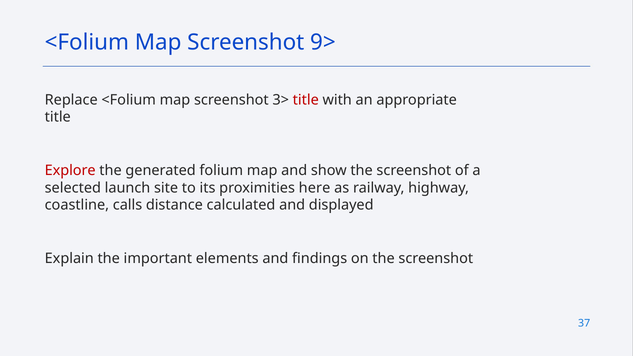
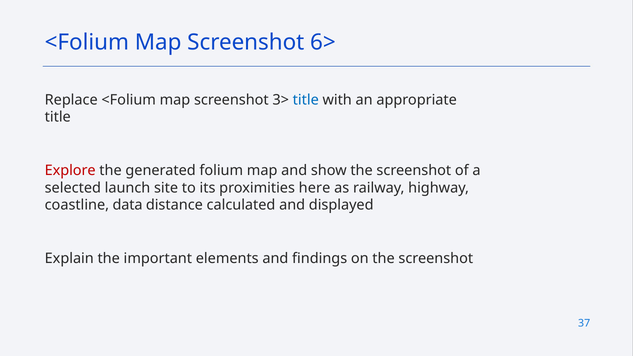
9>: 9> -> 6> (323, 42)
title colour: red -> blue (306, 100)
calls: calls -> data (128, 205)
